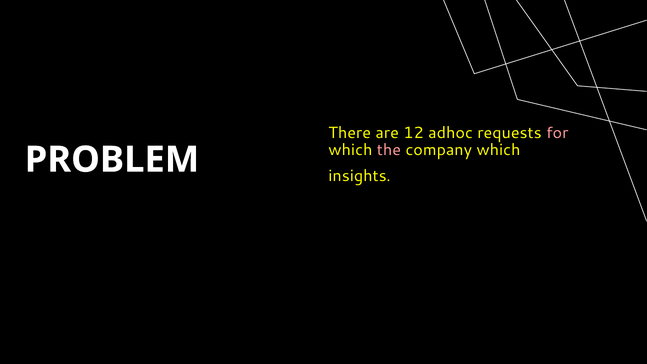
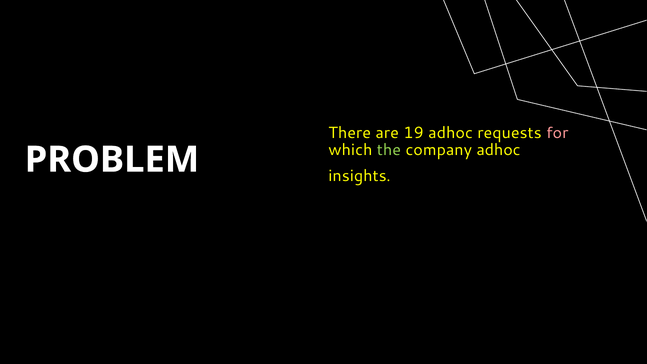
12: 12 -> 19 (414, 133)
the colour: pink -> light green (389, 150)
company which: which -> adhoc (498, 150)
